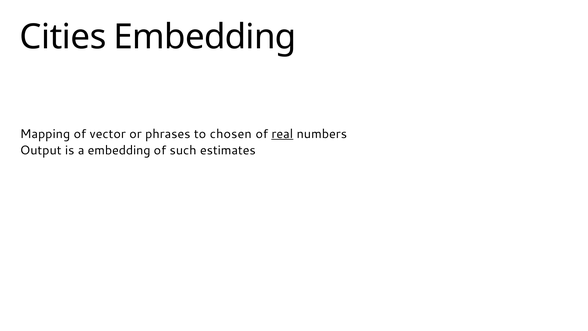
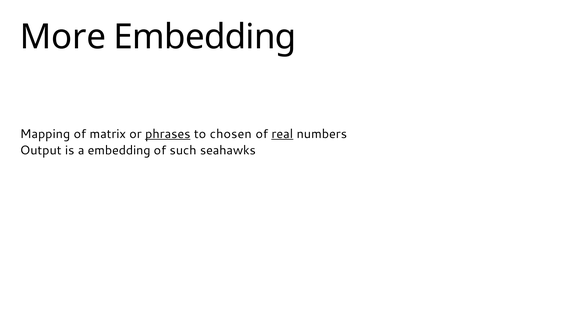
Cities: Cities -> More (63, 37)
vector: vector -> matrix (108, 134)
phrases underline: none -> present (168, 134)
estimates: estimates -> seahawks (228, 150)
